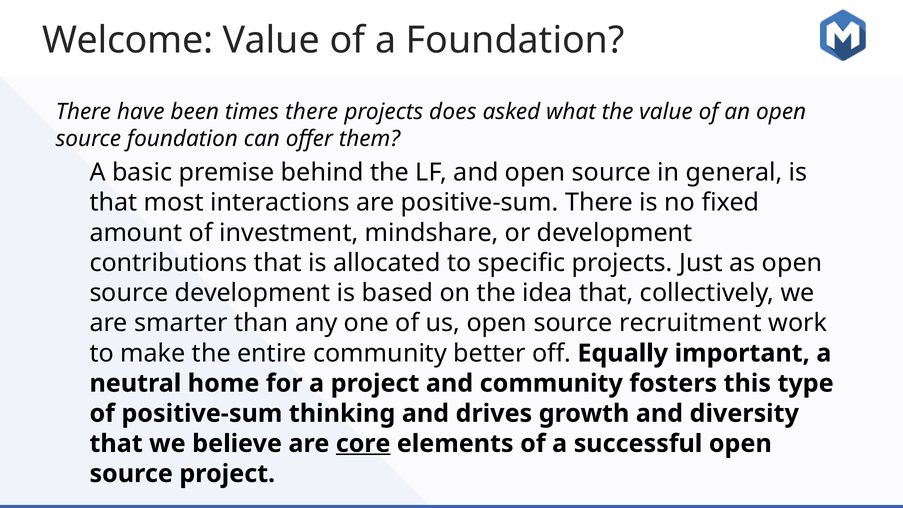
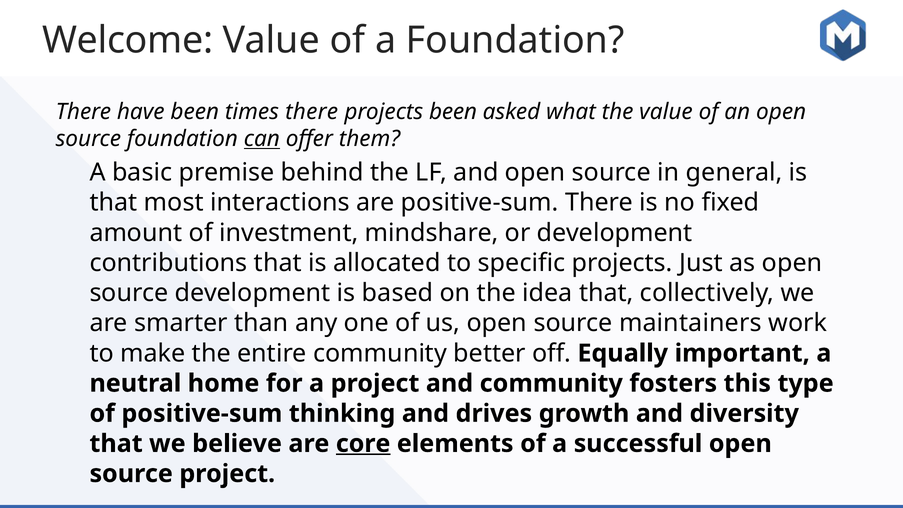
projects does: does -> been (453, 112)
can underline: none -> present (262, 139)
recruitment: recruitment -> maintainers (690, 323)
